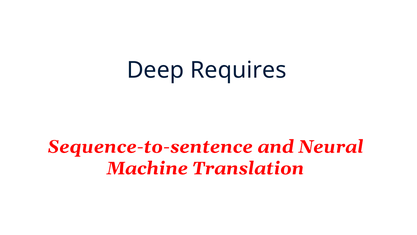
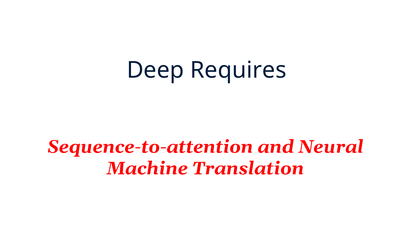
Sequence-to-sentence: Sequence-to-sentence -> Sequence-to-attention (150, 147)
